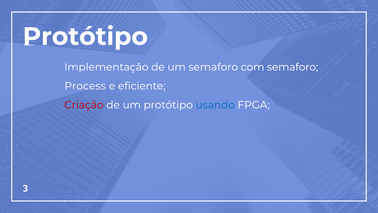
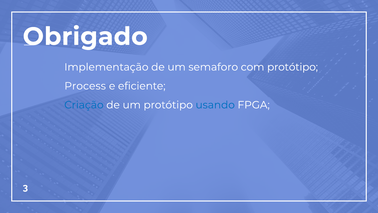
Protótipo: Protótipo -> Obrigado (85, 37)
com semaforo: semaforo -> protótipo (293, 67)
Criação colour: red -> blue (84, 105)
